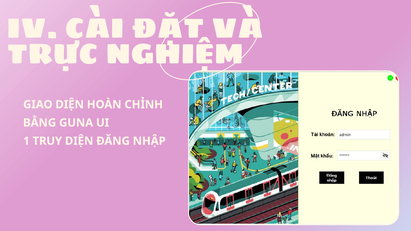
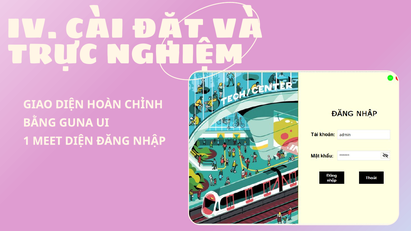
TRUY: TRUY -> MEET (47, 141)
